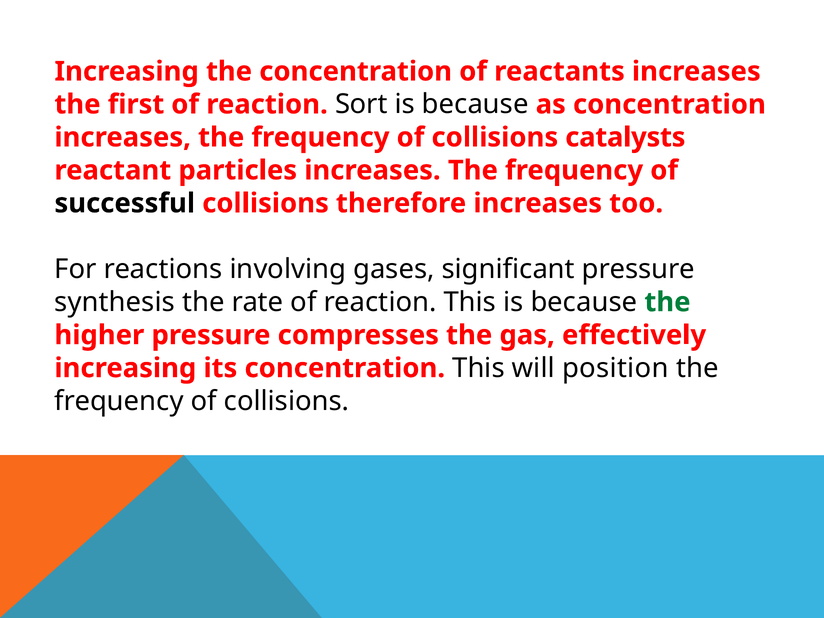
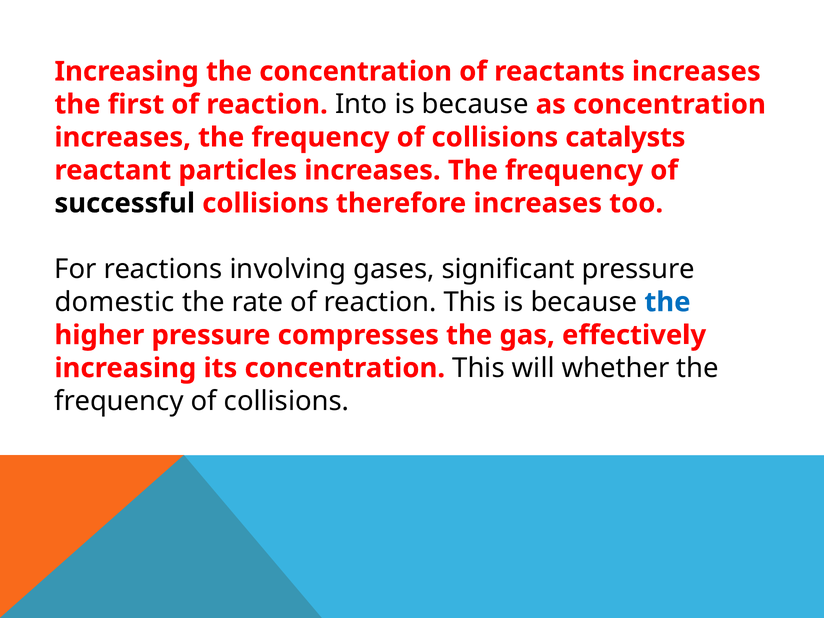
Sort: Sort -> Into (361, 104)
synthesis: synthesis -> domestic (115, 302)
the colour: green -> blue (667, 302)
position: position -> whether (616, 368)
